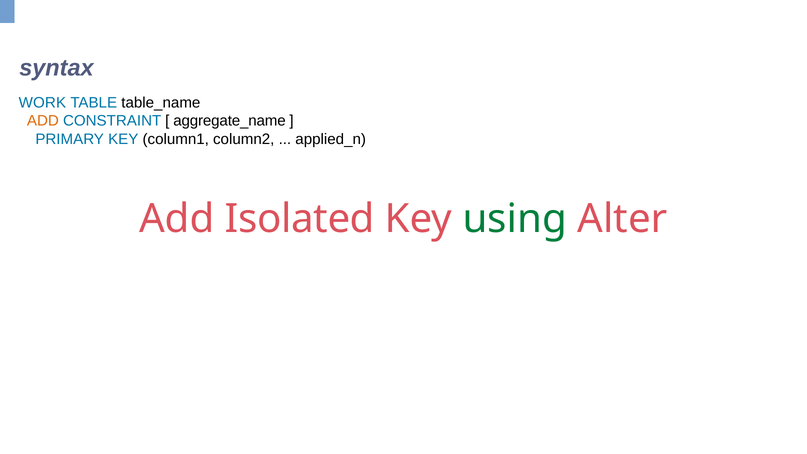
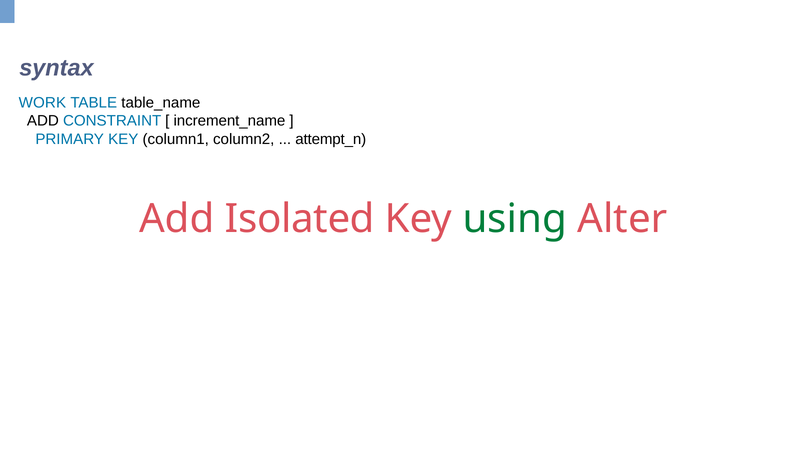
ADD colour: orange -> black (43, 121)
aggregate_name: aggregate_name -> increment_name (229, 121)
applied_n: applied_n -> attempt_n (331, 139)
